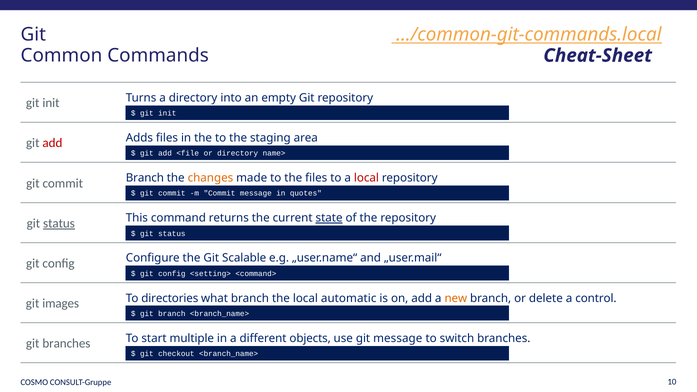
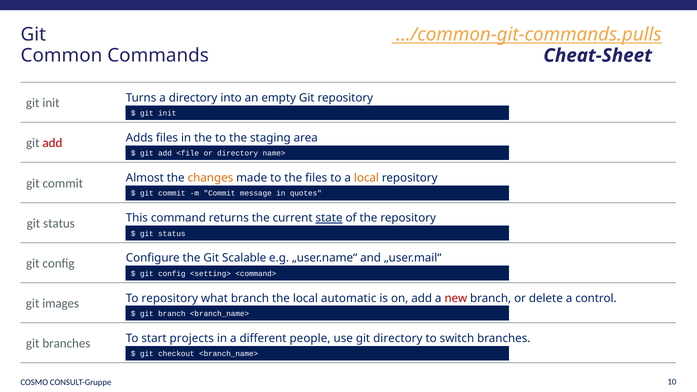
.../common-git-commands.local: .../common-git-commands.local -> .../common-git-commands.pulls (529, 35)
Branch: Branch -> Almost (145, 178)
local colour: red -> orange (366, 178)
status underline: present -> none (59, 223)
To directories: directories -> repository (170, 298)
new colour: orange -> red (456, 298)
multiple: multiple -> projects (192, 338)
objects: objects -> people (310, 338)
git message: message -> directory (398, 338)
